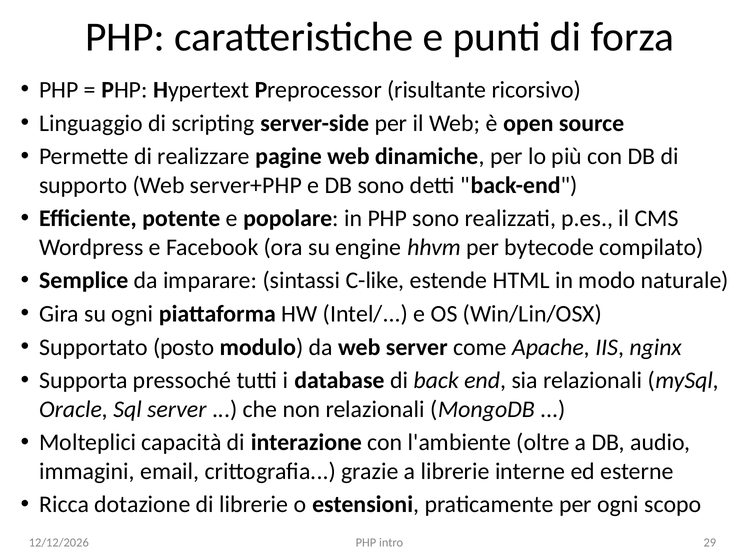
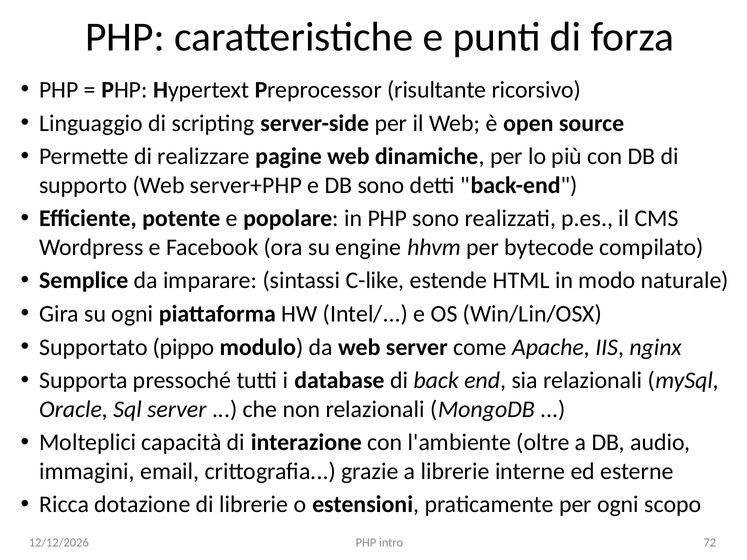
posto: posto -> pippo (184, 347)
29: 29 -> 72 (710, 543)
